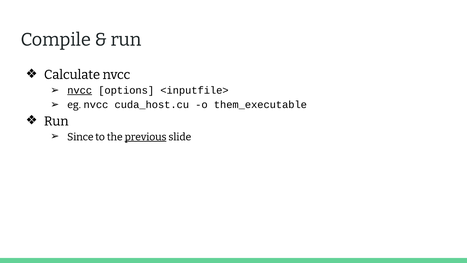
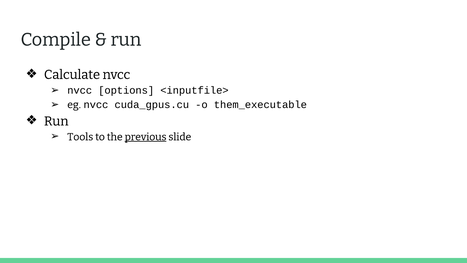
nvcc underline: present -> none (80, 90)
cuda_host.cu: cuda_host.cu -> cuda_gpus.cu (152, 105)
Since: Since -> Tools (80, 137)
